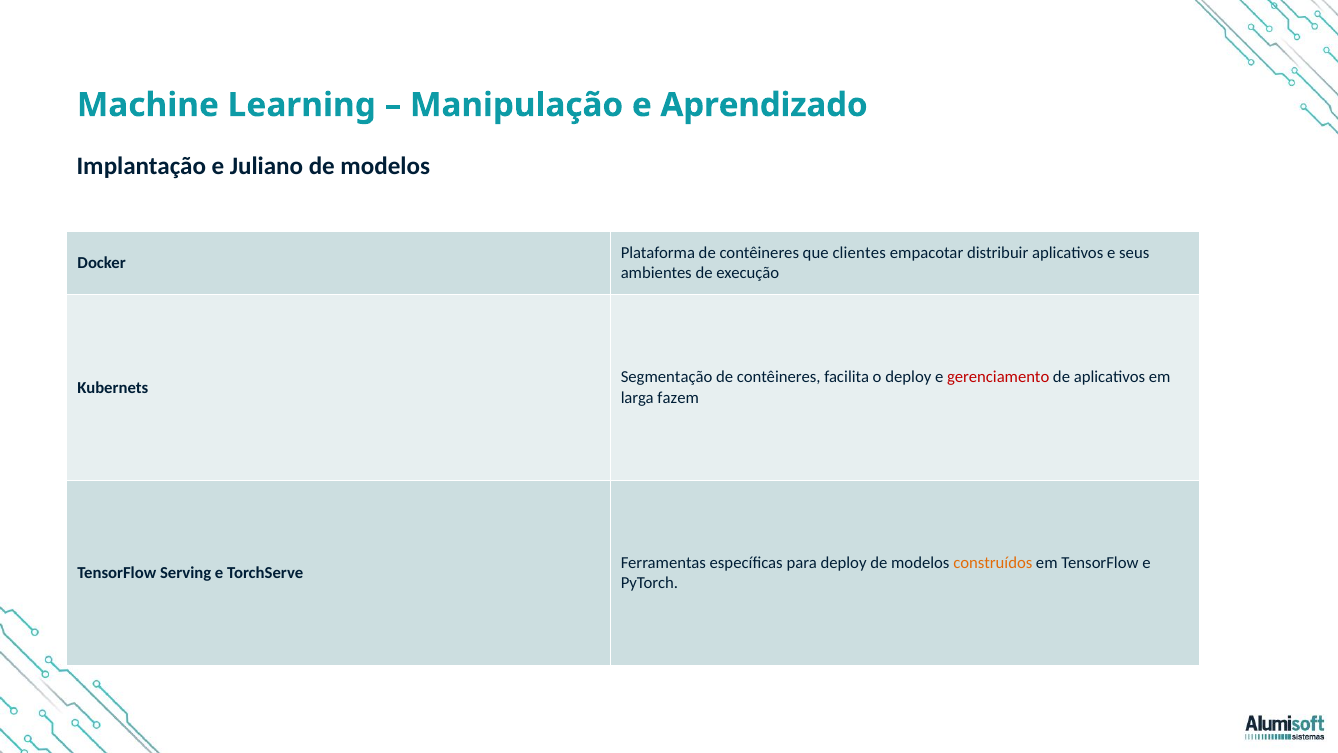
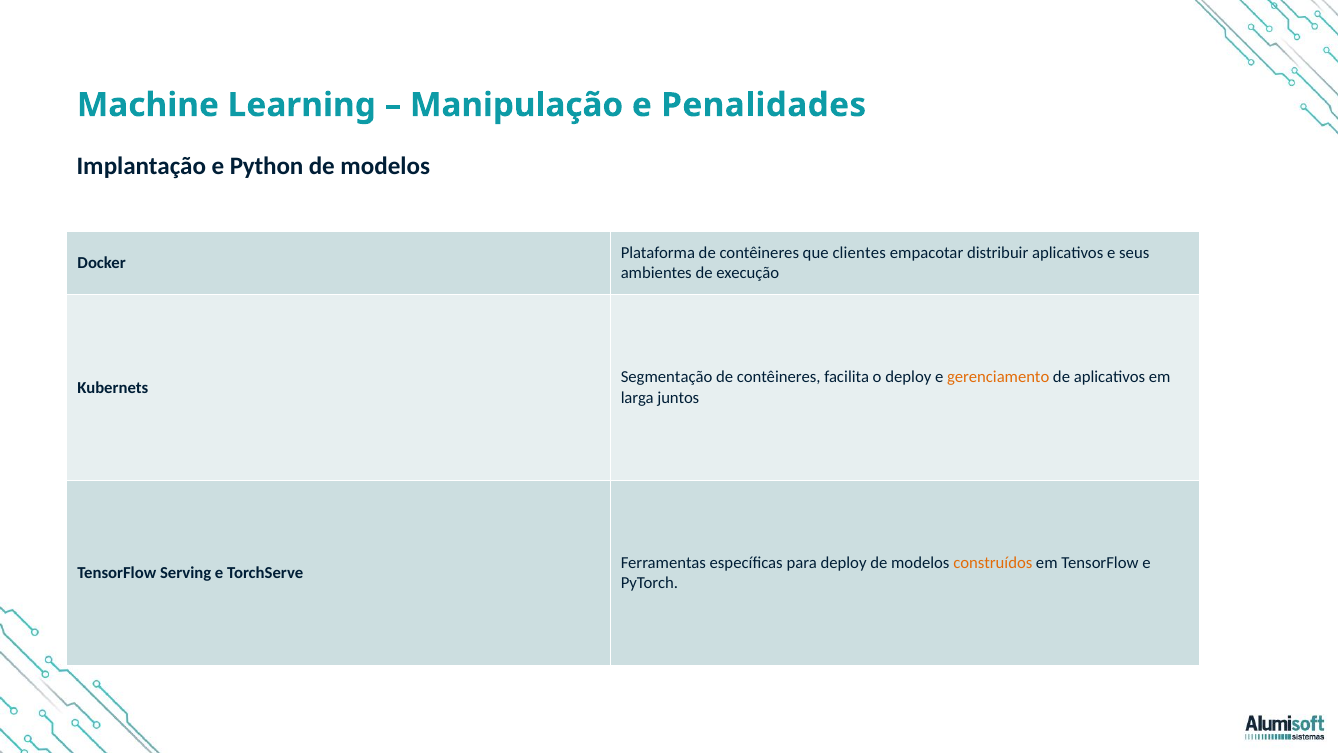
Aprendizado: Aprendizado -> Penalidades (764, 105)
Juliano: Juliano -> Python (267, 166)
gerenciamento colour: red -> orange (998, 377)
fazem: fazem -> juntos (678, 398)
